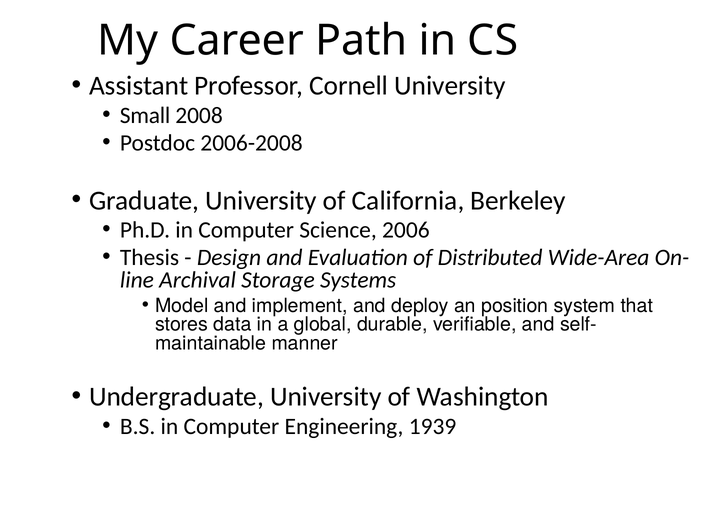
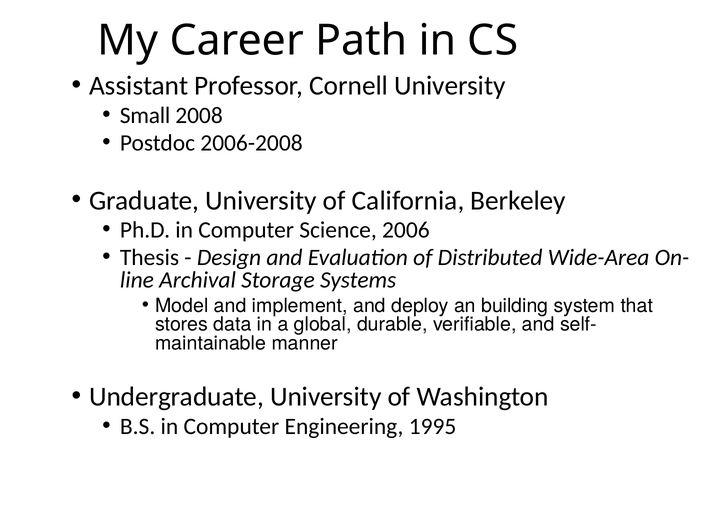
position: position -> building (515, 306)
1939: 1939 -> 1995 (433, 426)
